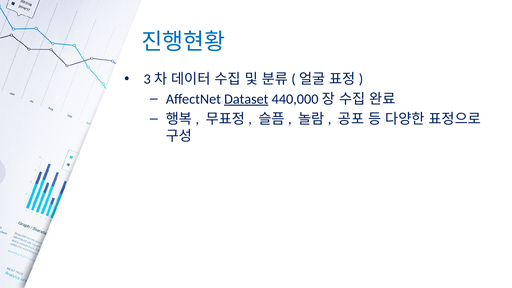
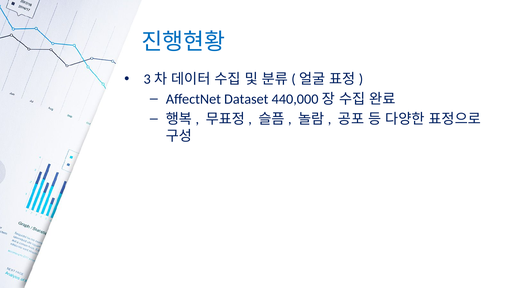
Dataset underline: present -> none (246, 99)
